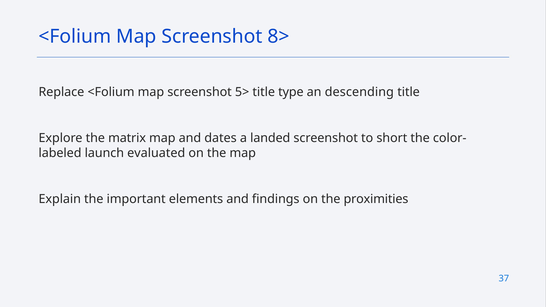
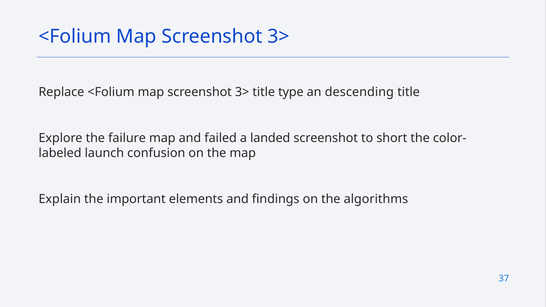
8>: 8> -> 3> (279, 36)
5>: 5> -> 3> (242, 92)
matrix: matrix -> failure (127, 138)
dates: dates -> failed (221, 138)
evaluated: evaluated -> confusion (156, 153)
proximities: proximities -> algorithms (376, 199)
